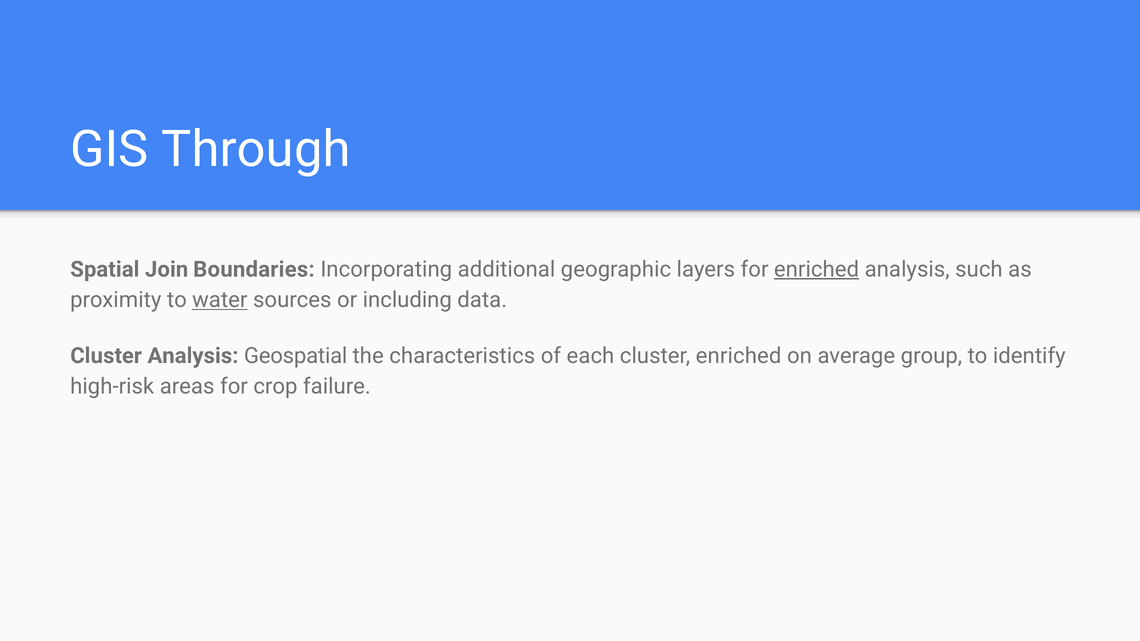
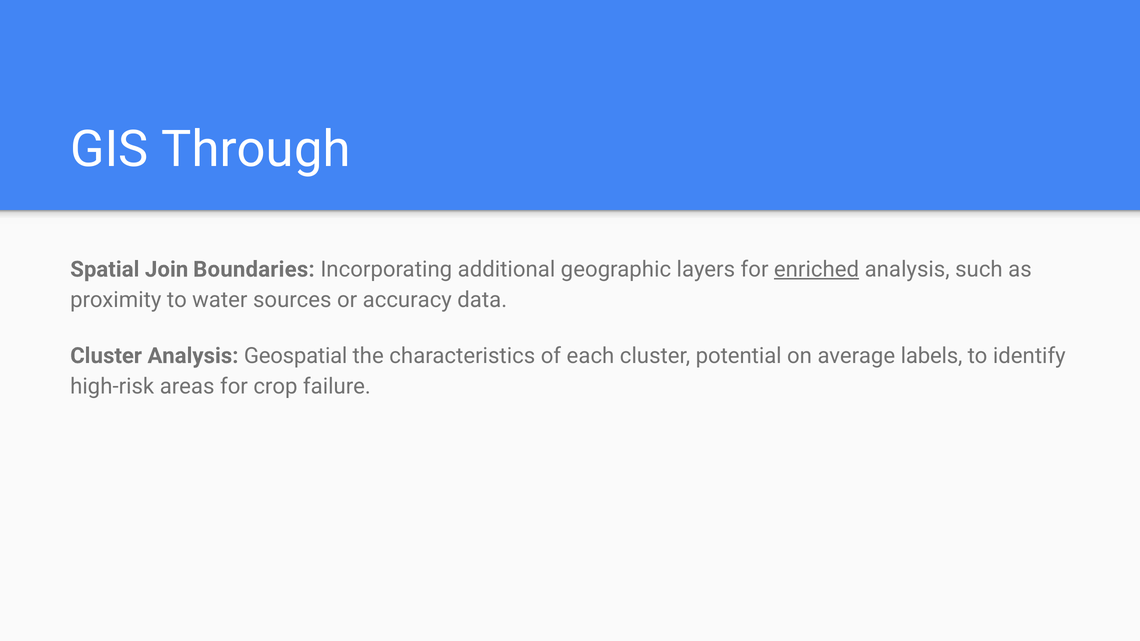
water underline: present -> none (220, 300)
including: including -> accuracy (407, 300)
cluster enriched: enriched -> potential (739, 356)
group: group -> labels (932, 356)
